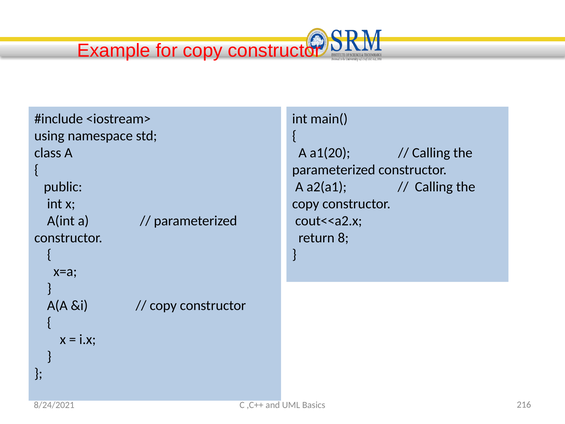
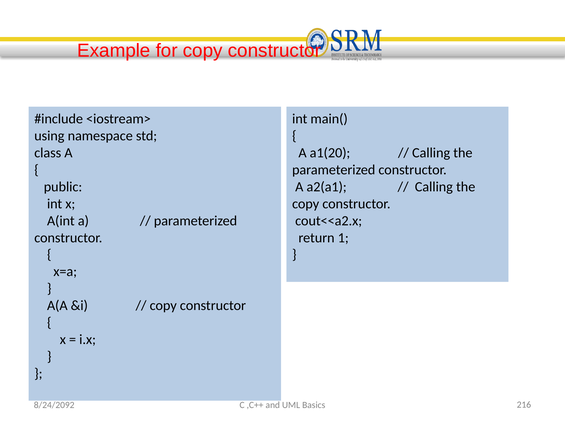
8: 8 -> 1 (343, 238)
8/24/2021: 8/24/2021 -> 8/24/2092 (54, 405)
